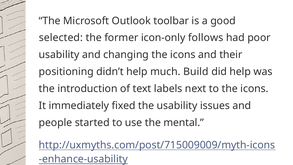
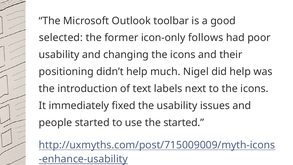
Build: Build -> Nigel (196, 72)
the mental: mental -> started (184, 123)
